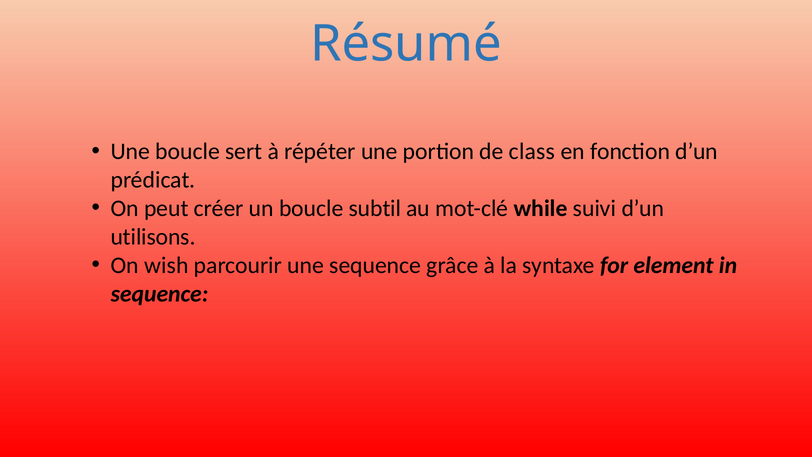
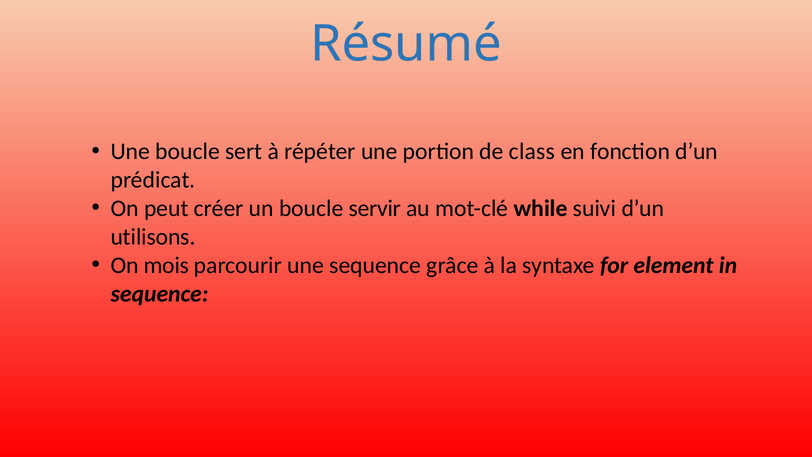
subtil: subtil -> servir (375, 208)
wish: wish -> mois (166, 265)
